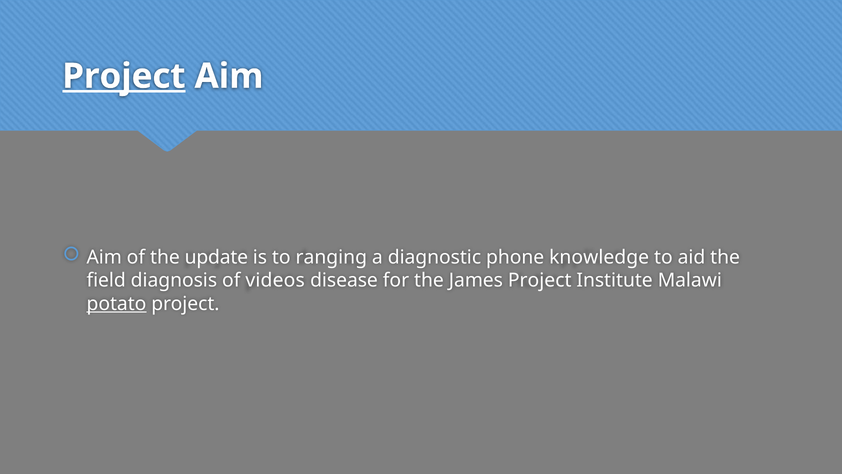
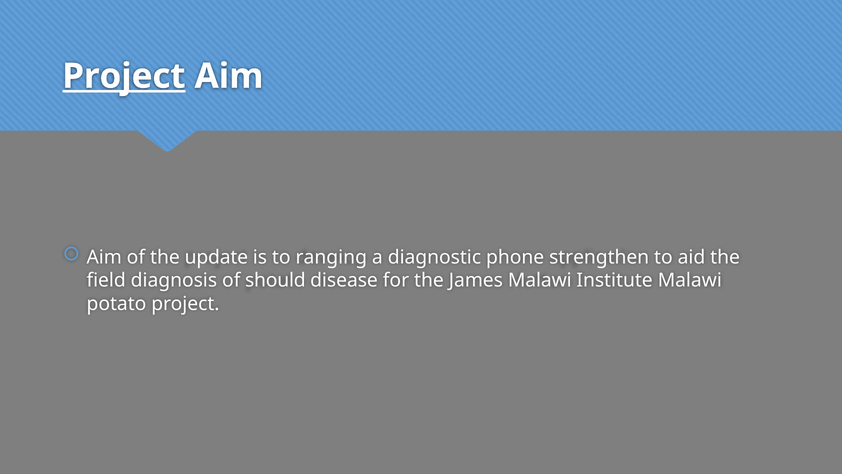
knowledge: knowledge -> strengthen (599, 257)
videos: videos -> should (275, 280)
James Project: Project -> Malawi (540, 280)
potato underline: present -> none (116, 303)
